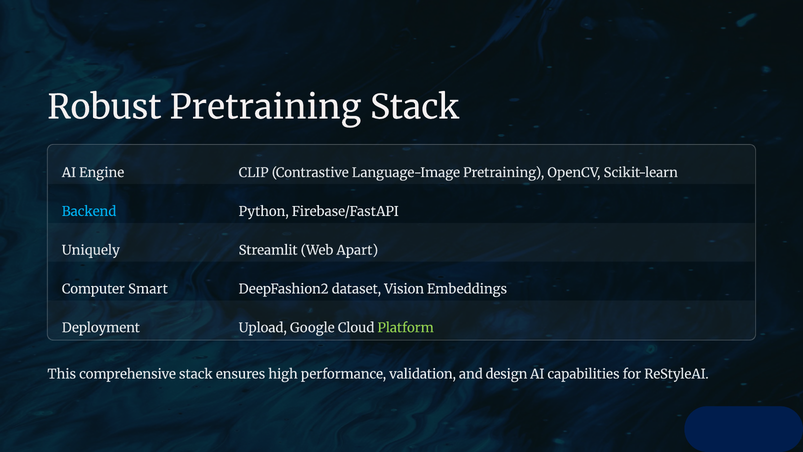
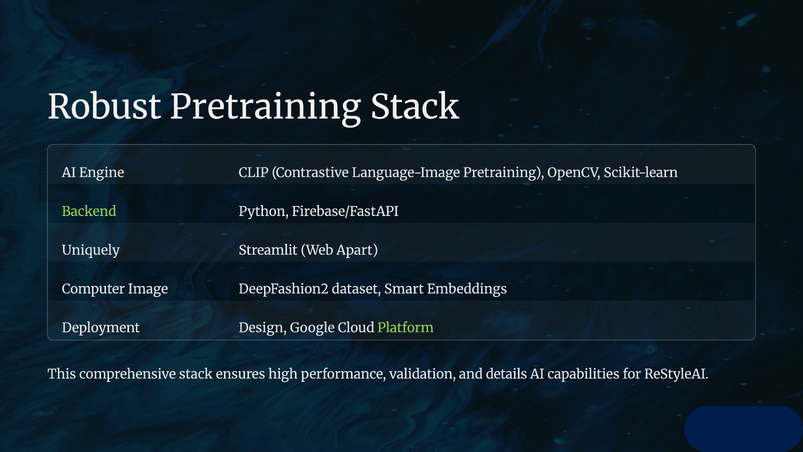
Backend colour: light blue -> light green (89, 211)
Smart: Smart -> Image (148, 289)
Vision: Vision -> Smart (404, 289)
Upload: Upload -> Design (263, 328)
design: design -> details (506, 374)
